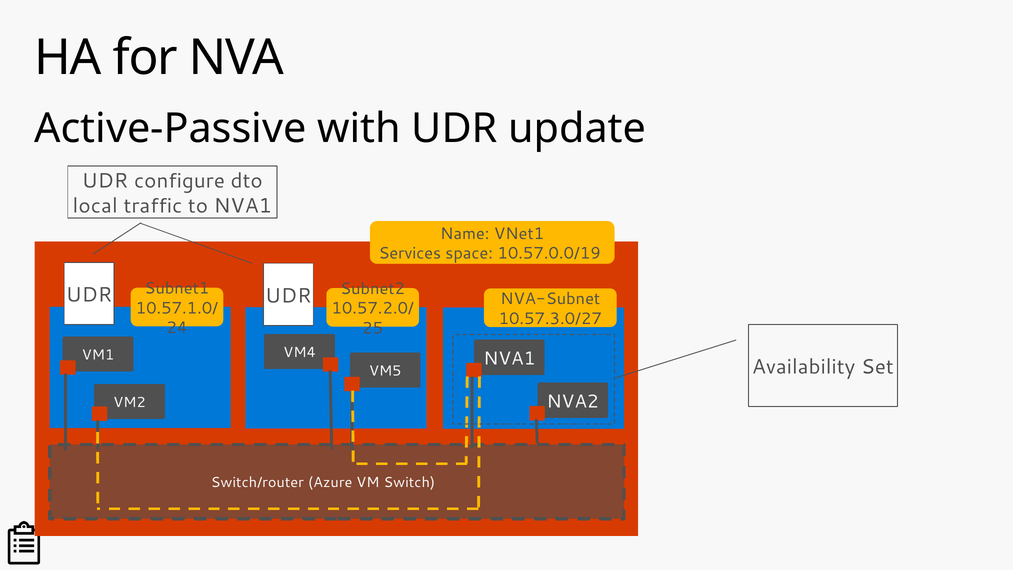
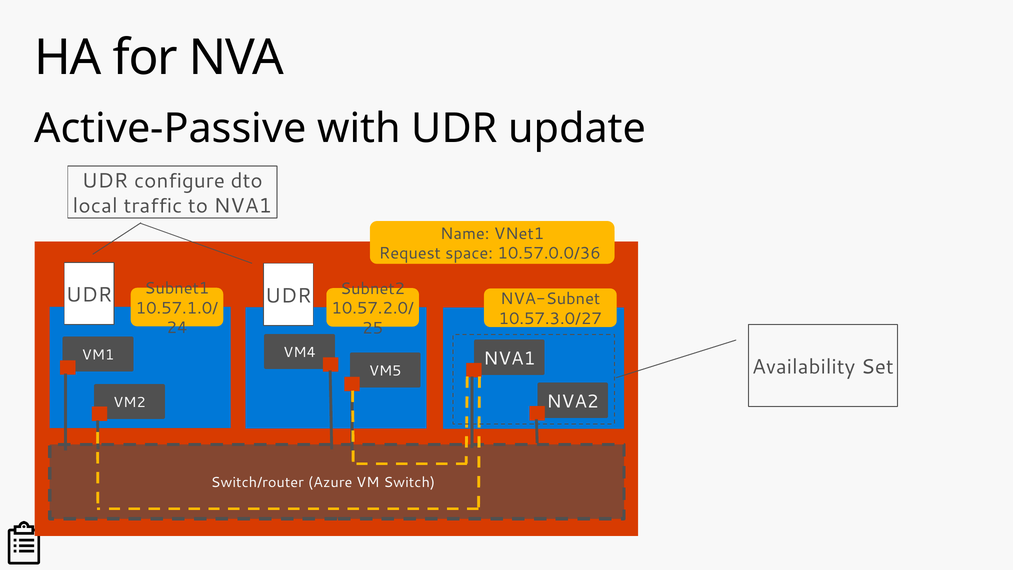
Services: Services -> Request (410, 253)
10.57.0.0/19: 10.57.0.0/19 -> 10.57.0.0/36 (549, 253)
